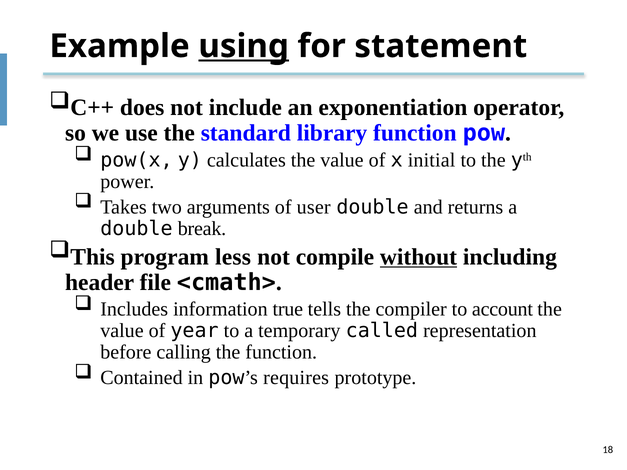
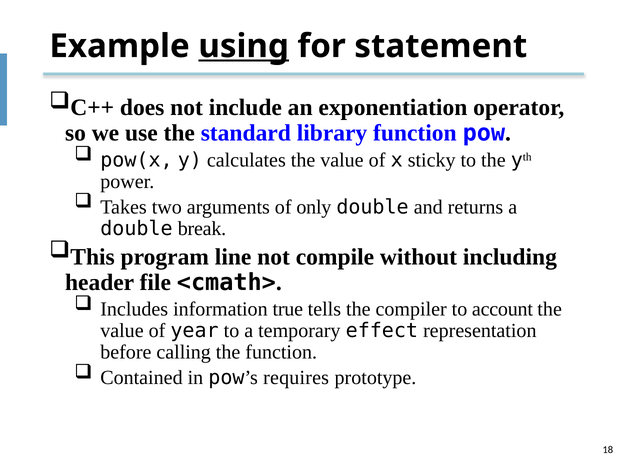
initial: initial -> sticky (432, 160)
user: user -> only (314, 207)
less: less -> line (233, 257)
without underline: present -> none (419, 257)
called: called -> effect (382, 331)
